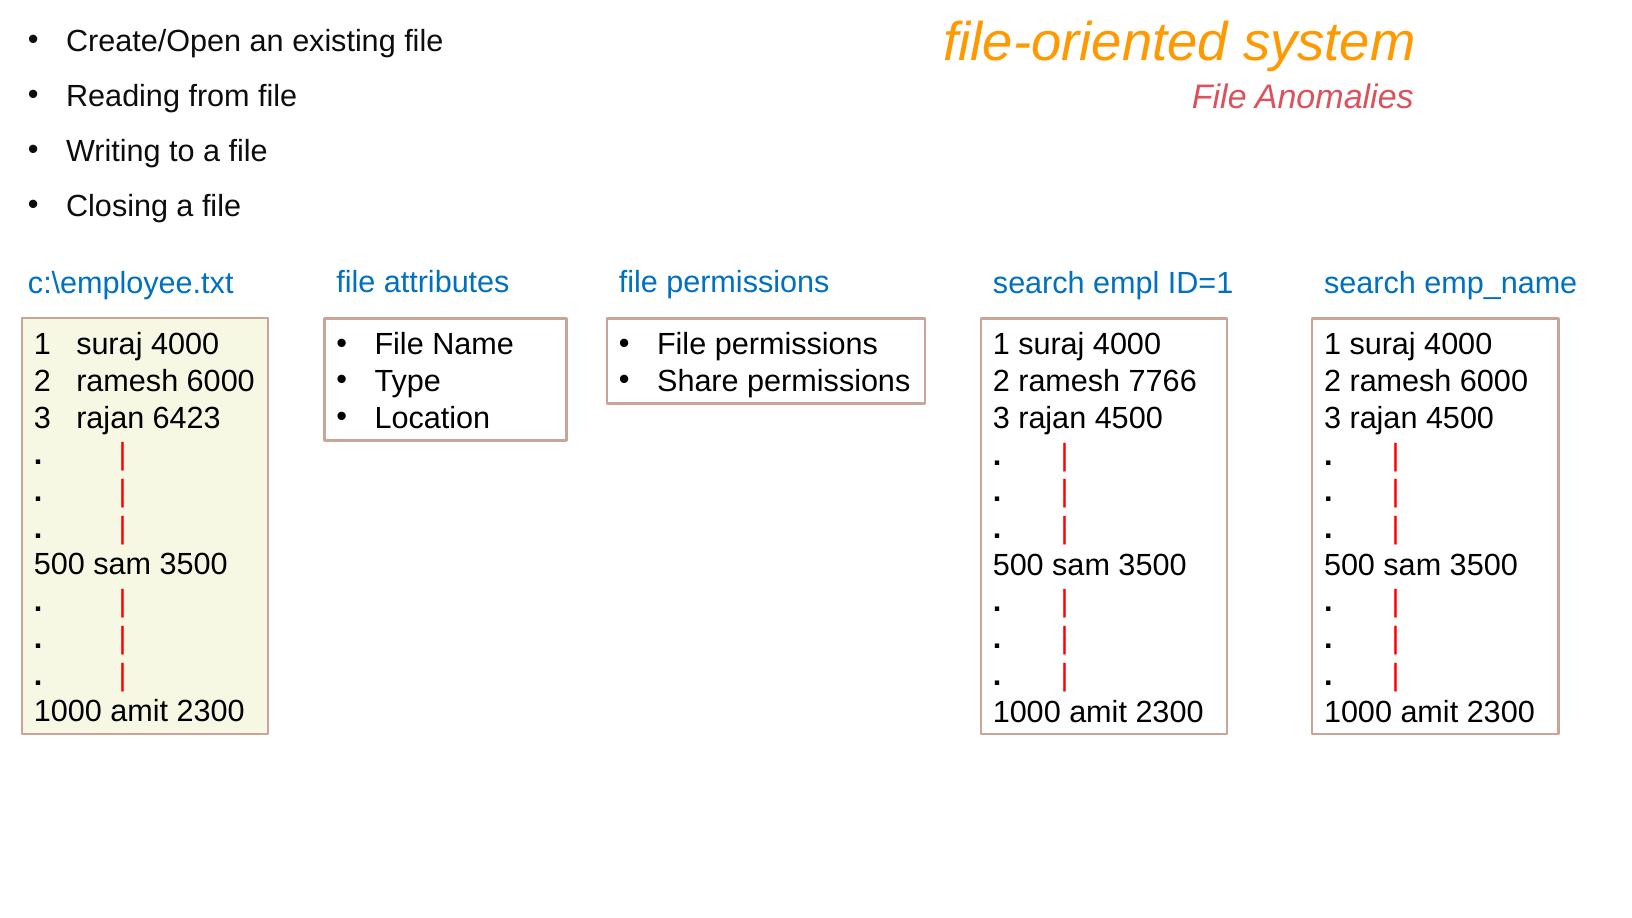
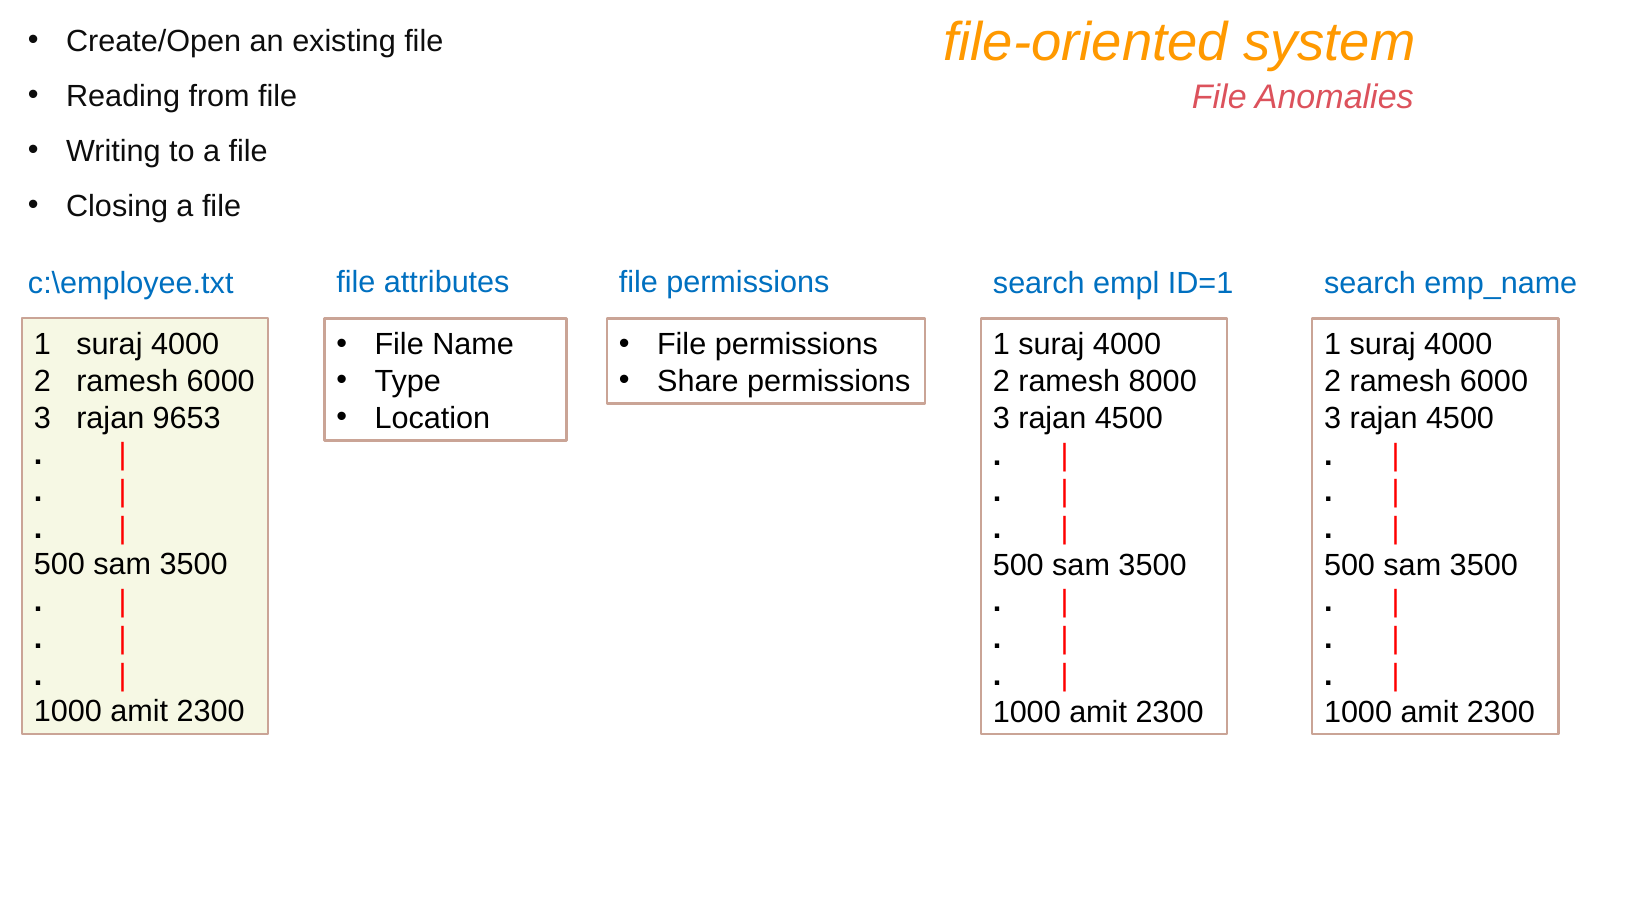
7766: 7766 -> 8000 (1163, 381)
6423: 6423 -> 9653 (187, 418)
